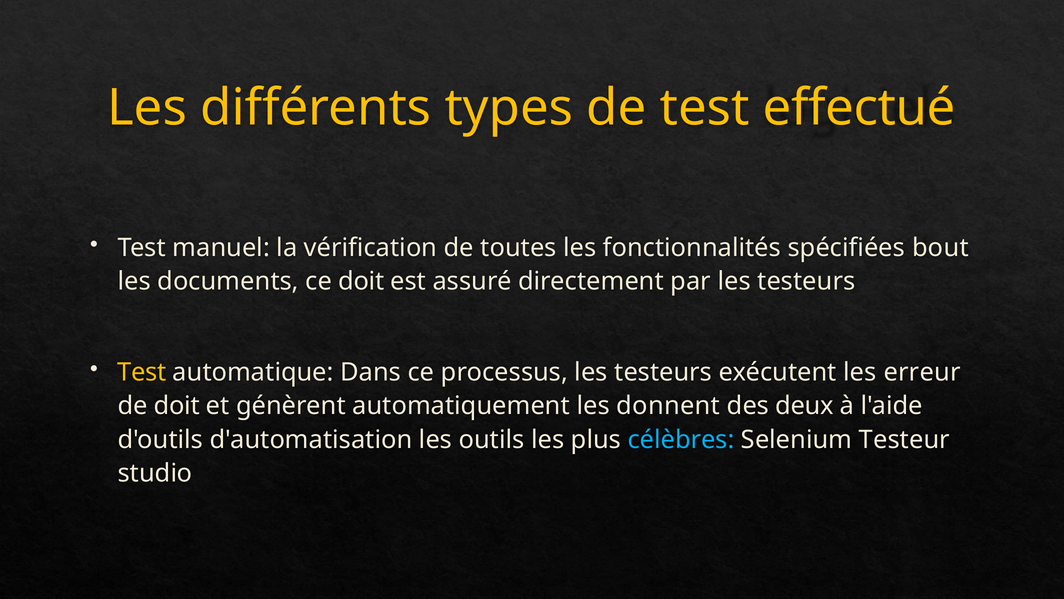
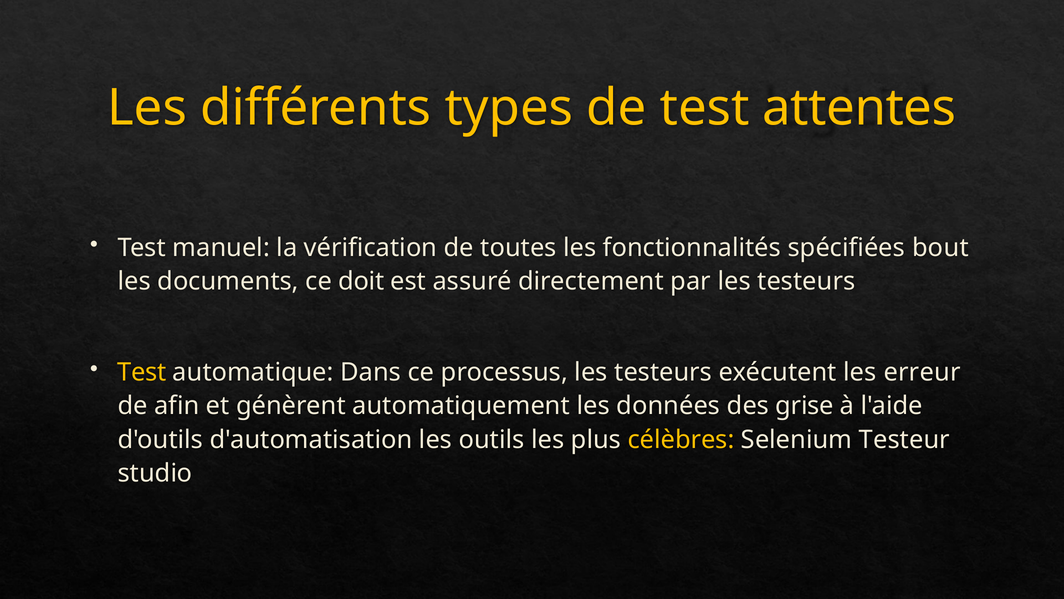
effectué: effectué -> attentes (859, 108)
de doit: doit -> afin (177, 406)
donnent: donnent -> données (668, 406)
deux: deux -> grise (805, 406)
célèbres colour: light blue -> yellow (681, 439)
